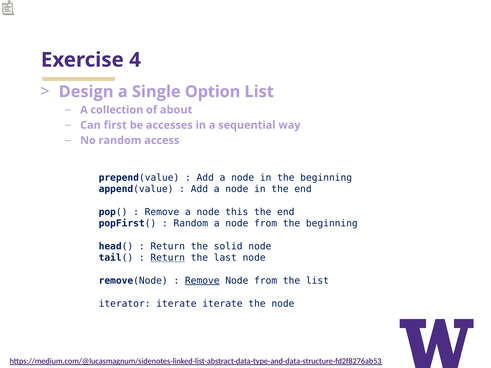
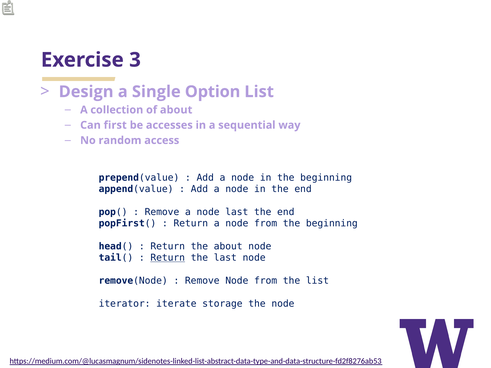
4: 4 -> 3 (135, 60)
node this: this -> last (237, 212)
Random: Random -> Return (191, 224)
the solid: solid -> about (228, 246)
Remove underline: present -> none (202, 281)
iterate iterate: iterate -> storage (222, 304)
